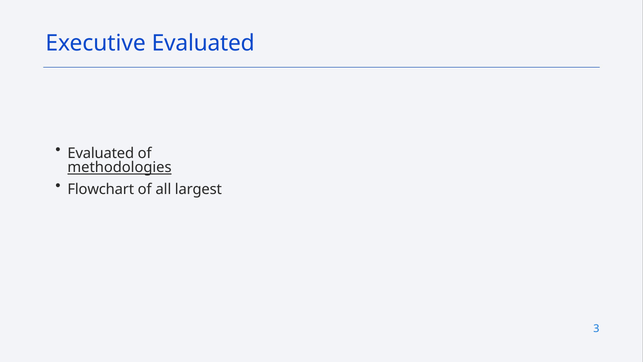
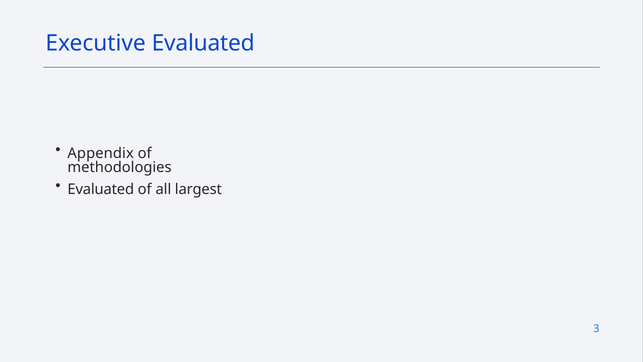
Evaluated: Evaluated -> Appendix (101, 153)
methodologies underline: present -> none (120, 167)
Flowchart: Flowchart -> Evaluated (101, 189)
